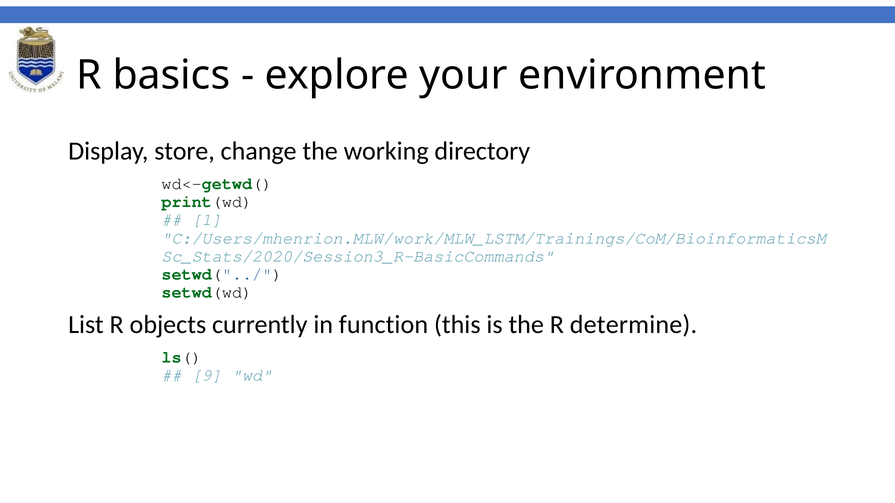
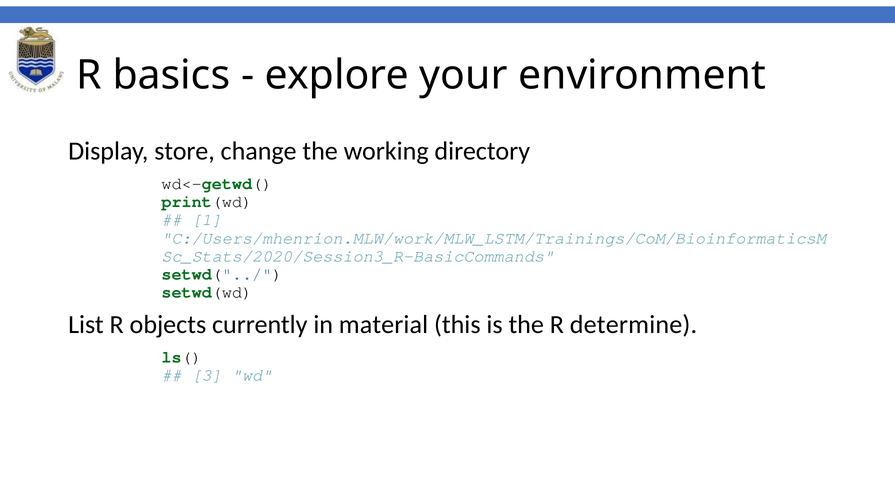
function: function -> material (383, 325)
9: 9 -> 3 (207, 376)
